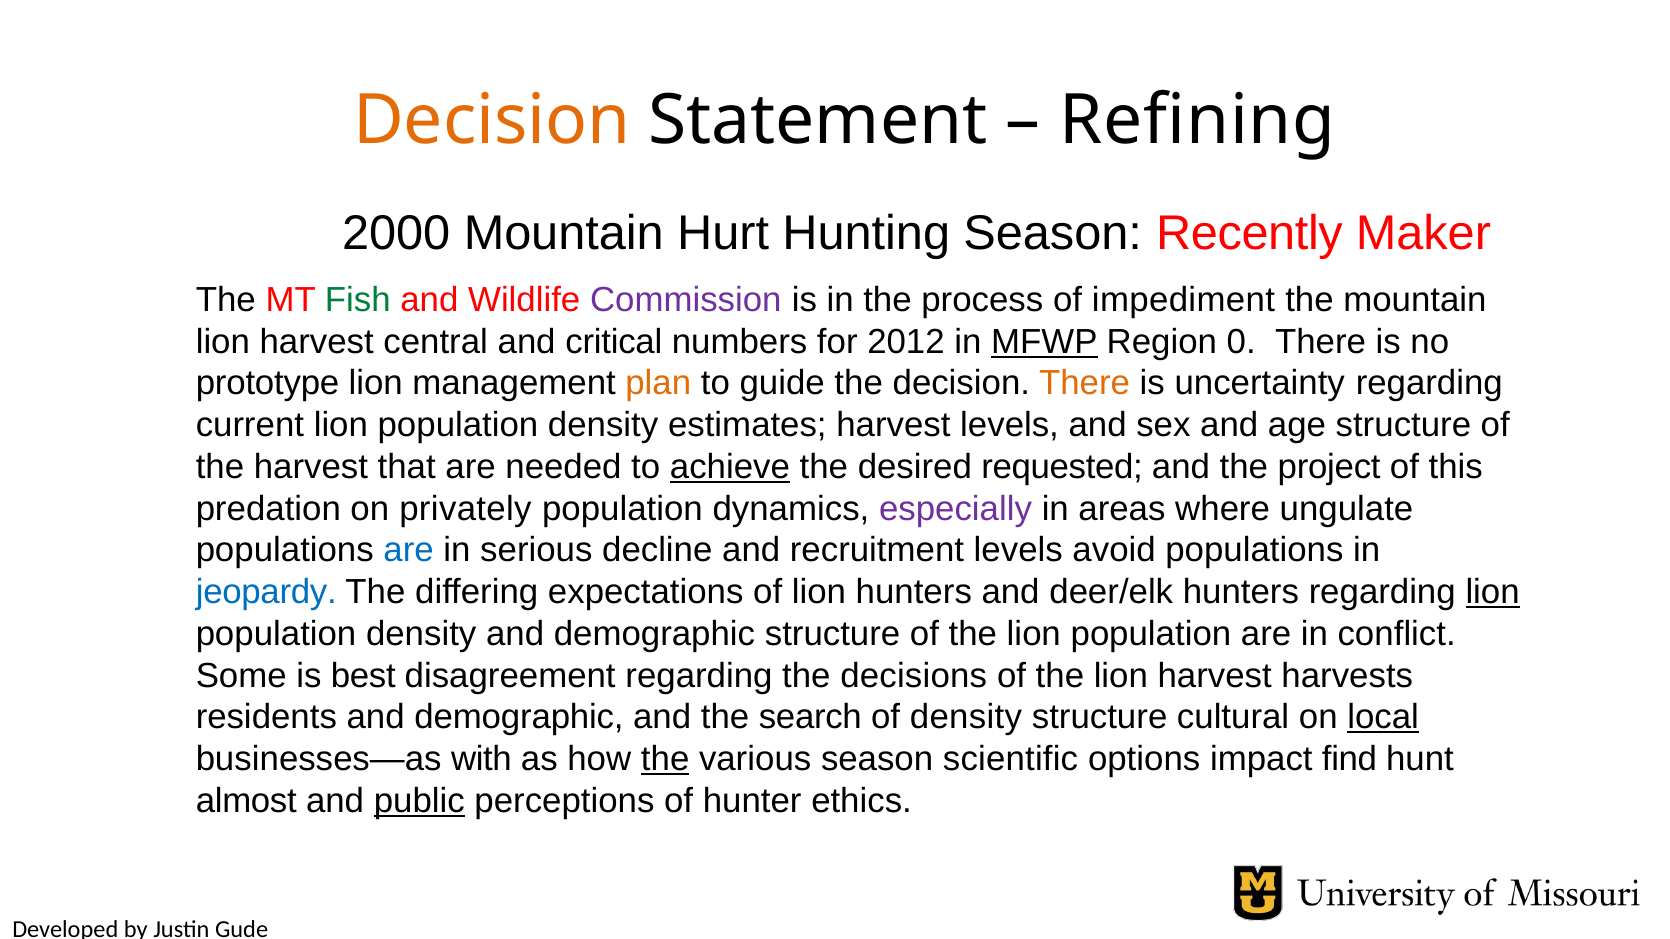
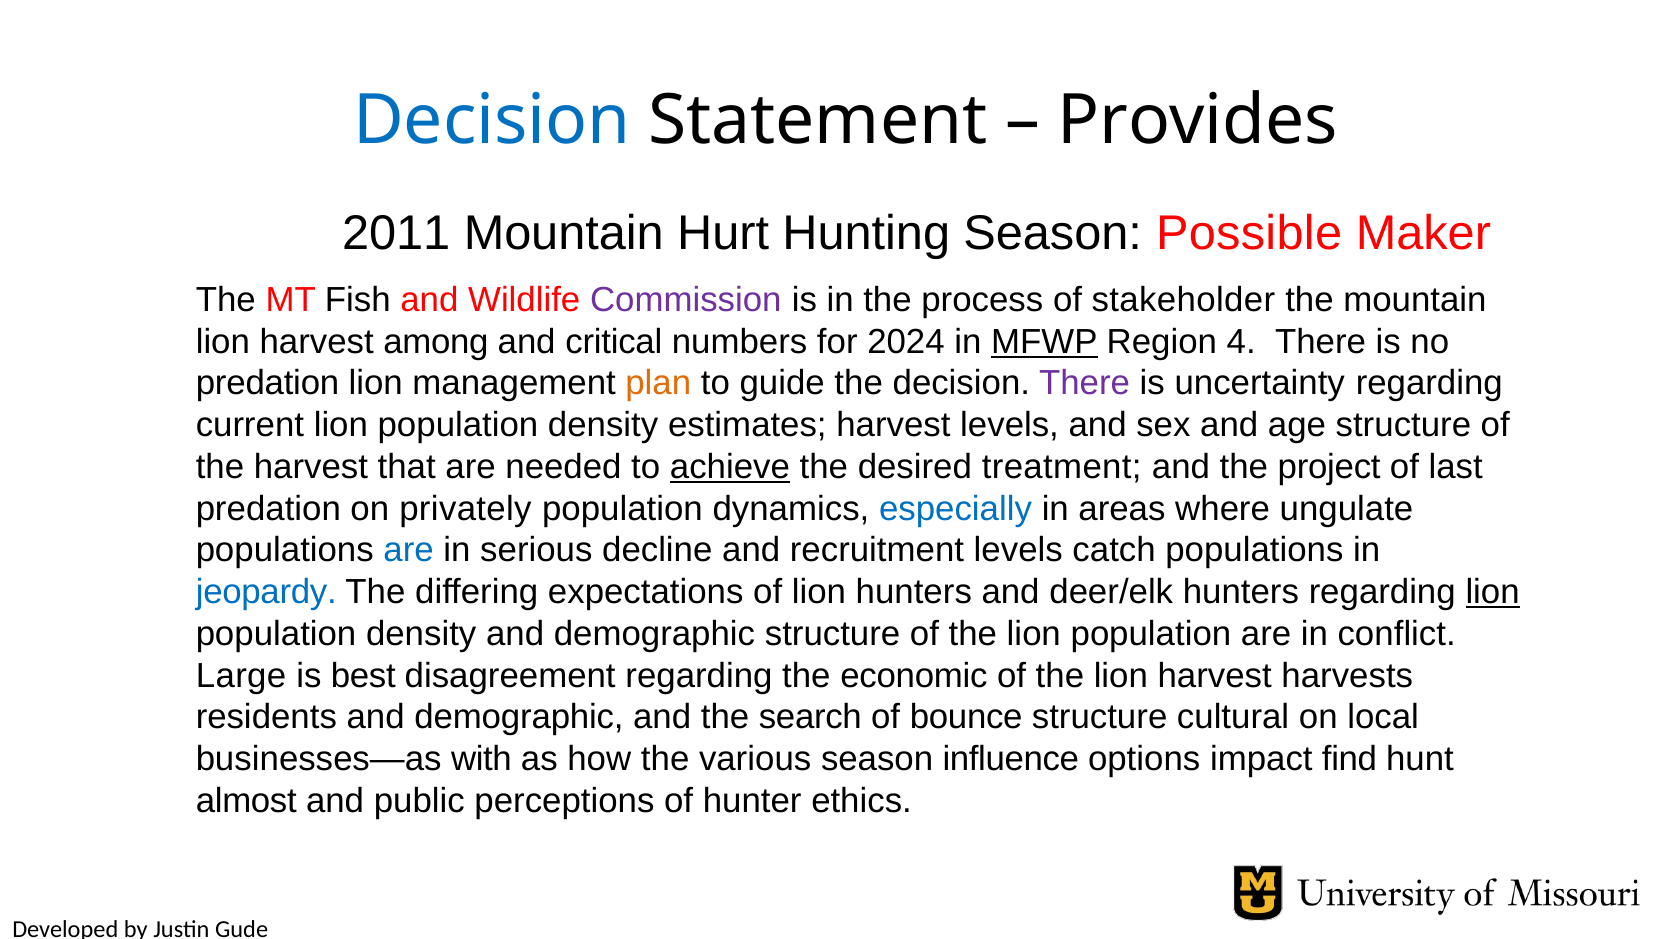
Decision colour: orange -> blue (492, 121)
Refining: Refining -> Provides (1198, 121)
2000: 2000 -> 2011 (396, 233)
Recently: Recently -> Possible (1249, 233)
Fish colour: green -> black (358, 300)
impediment: impediment -> stakeholder (1183, 300)
central: central -> among (436, 342)
2012: 2012 -> 2024 (906, 342)
0: 0 -> 4 (1241, 342)
prototype: prototype -> predation (268, 384)
There colour: orange -> purple (1085, 384)
requested: requested -> treatment (1062, 467)
this: this -> last (1456, 467)
especially colour: purple -> blue (956, 509)
avoid: avoid -> catch (1114, 551)
Some: Some -> Large (241, 676)
decisions: decisions -> economic (914, 676)
of density: density -> bounce (966, 718)
local underline: present -> none (1383, 718)
the underline: present -> none (665, 759)
scientific: scientific -> influence (1011, 759)
public underline: present -> none (419, 801)
